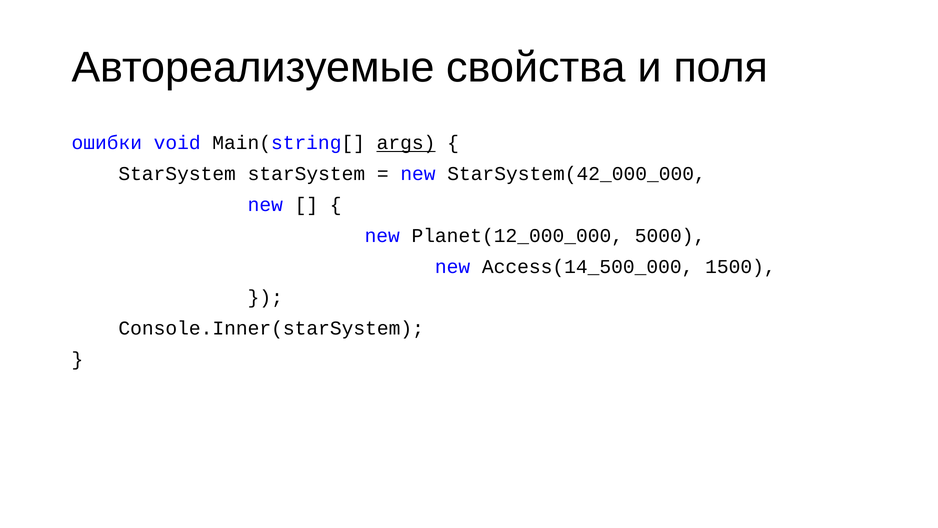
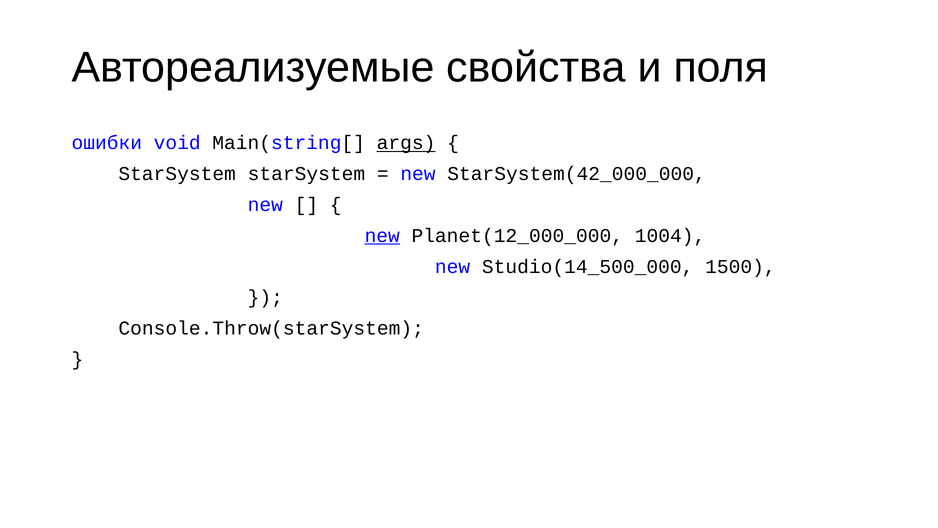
new underline: none -> present (382, 236)
5000: 5000 -> 1004 (670, 236)
Access(14_500_000: Access(14_500_000 -> Studio(14_500_000 (588, 266)
Console.Inner(starSystem: Console.Inner(starSystem -> Console.Throw(starSystem (271, 328)
